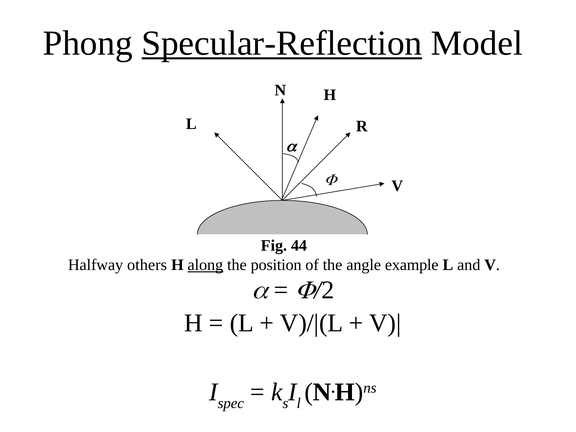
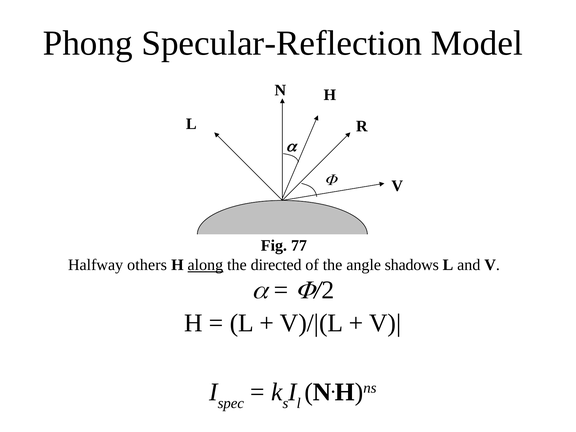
Specular-Reflection underline: present -> none (282, 43)
44: 44 -> 77 (299, 246)
position: position -> directed (276, 265)
example: example -> shadows (412, 265)
